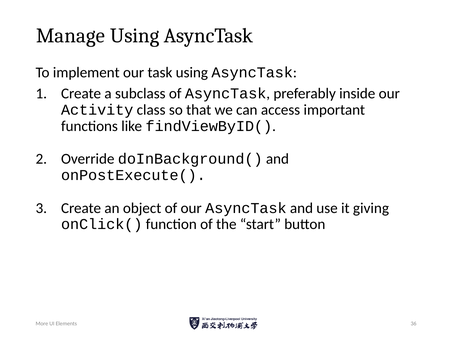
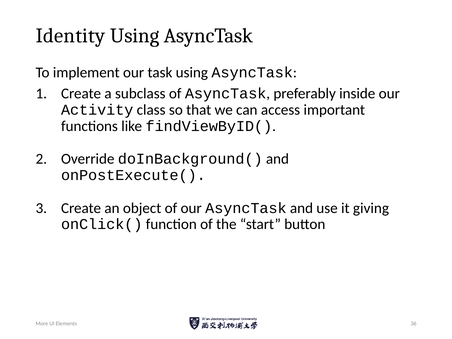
Manage: Manage -> Identity (71, 36)
